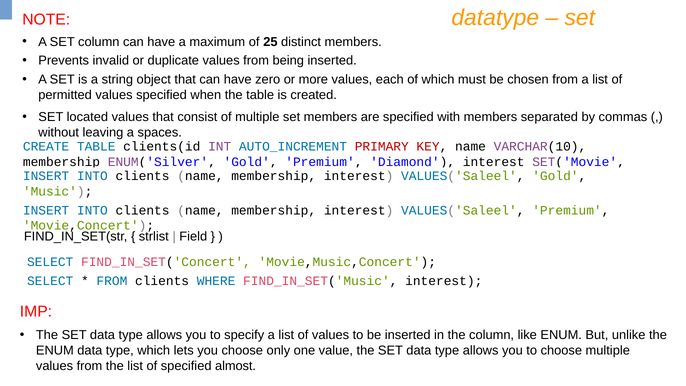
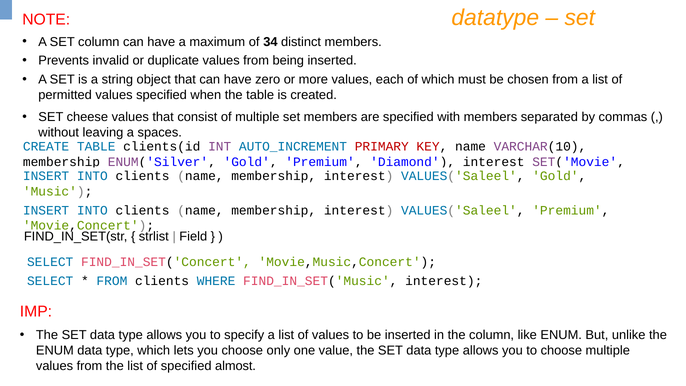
25: 25 -> 34 (270, 42)
located: located -> cheese (87, 117)
